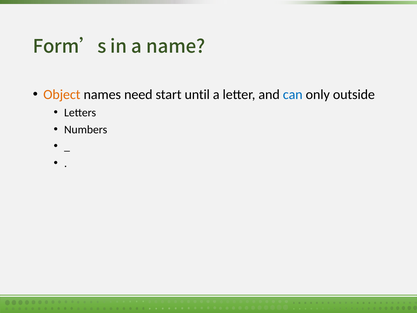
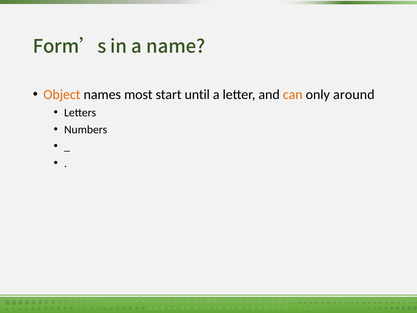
need: need -> most (138, 95)
can colour: blue -> orange (293, 95)
outside: outside -> around (354, 95)
